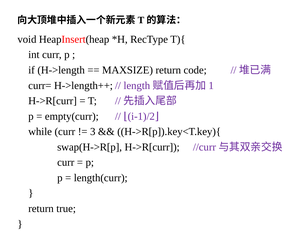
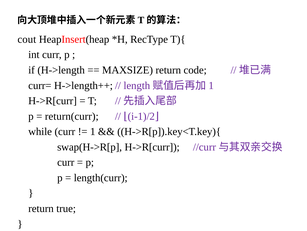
void: void -> cout (27, 39)
empty(curr: empty(curr -> return(curr (72, 116)
3: 3 -> 1 (93, 131)
